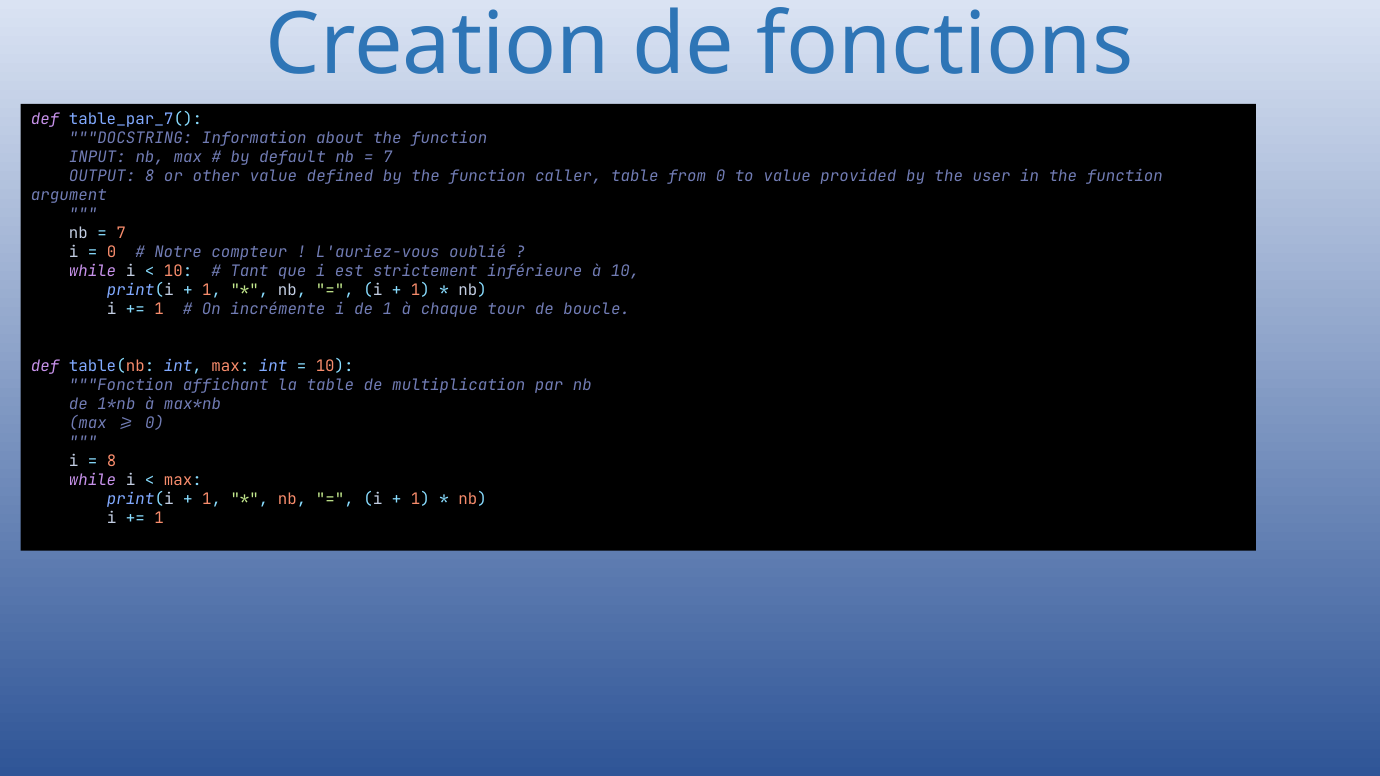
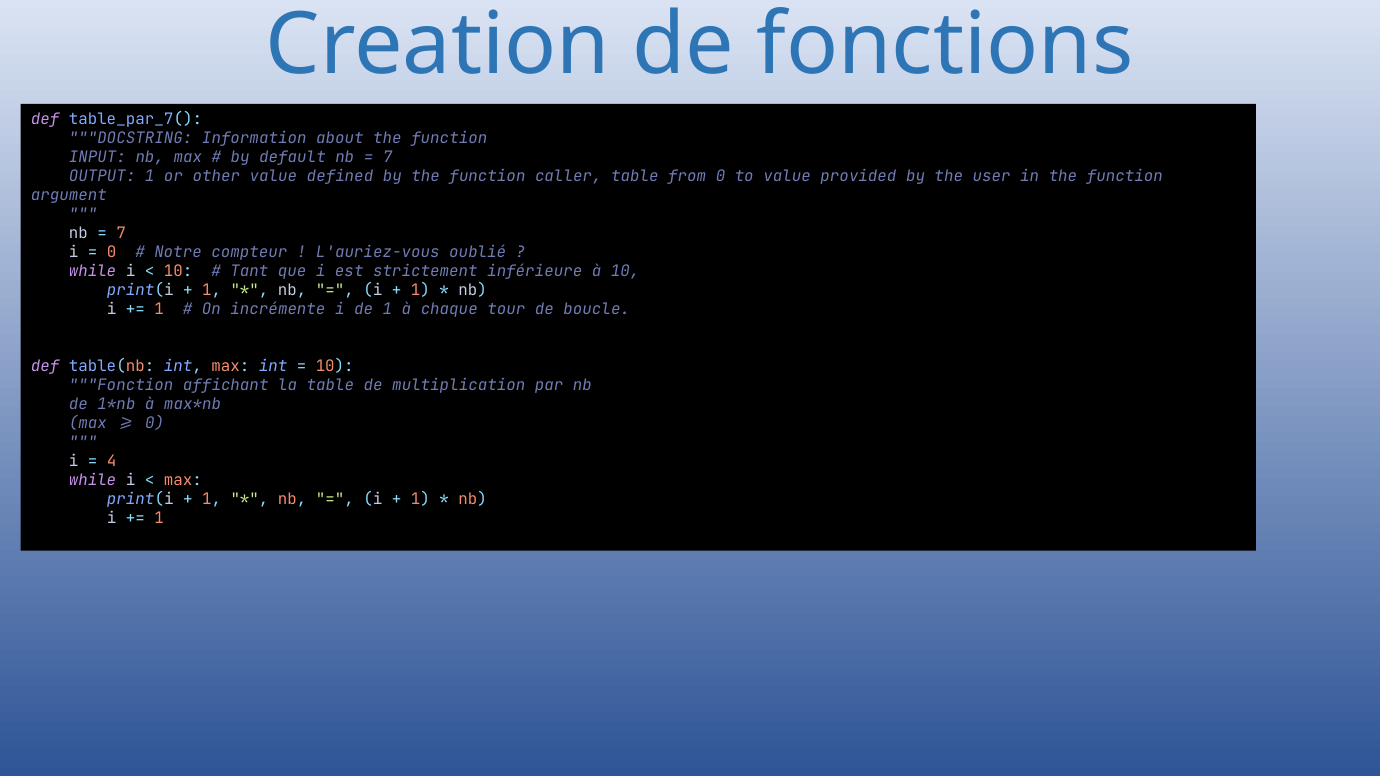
OUTPUT 8: 8 -> 1 (150, 177)
8: 8 -> 4 (112, 461)
